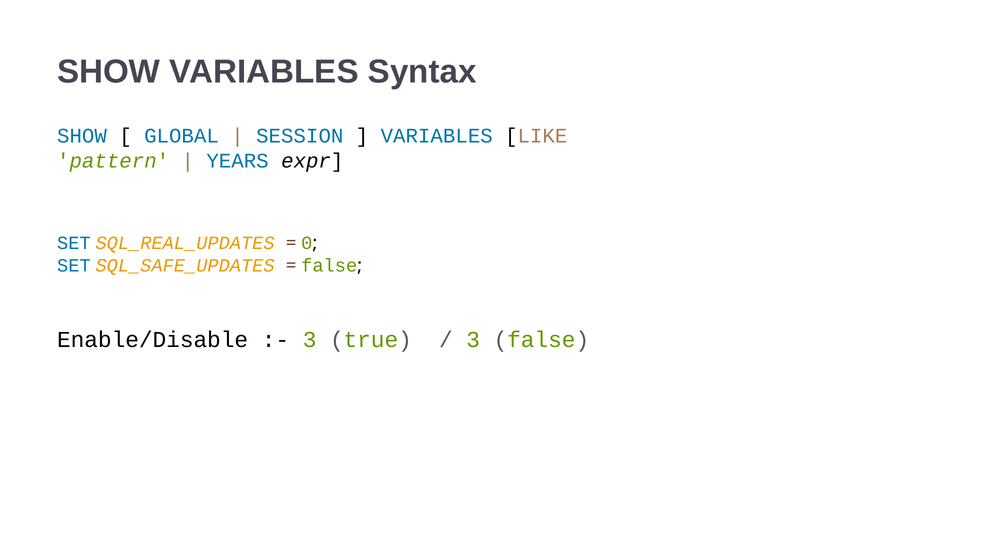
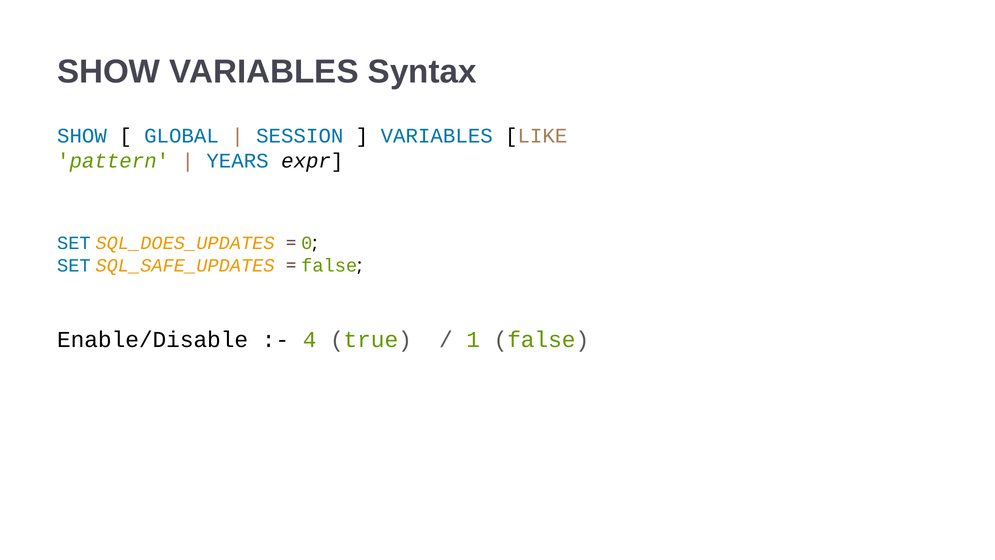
SQL_REAL_UPDATES: SQL_REAL_UPDATES -> SQL_DOES_UPDATES (185, 243)
3: 3 -> 4 (310, 340)
3: 3 -> 1 (473, 340)
